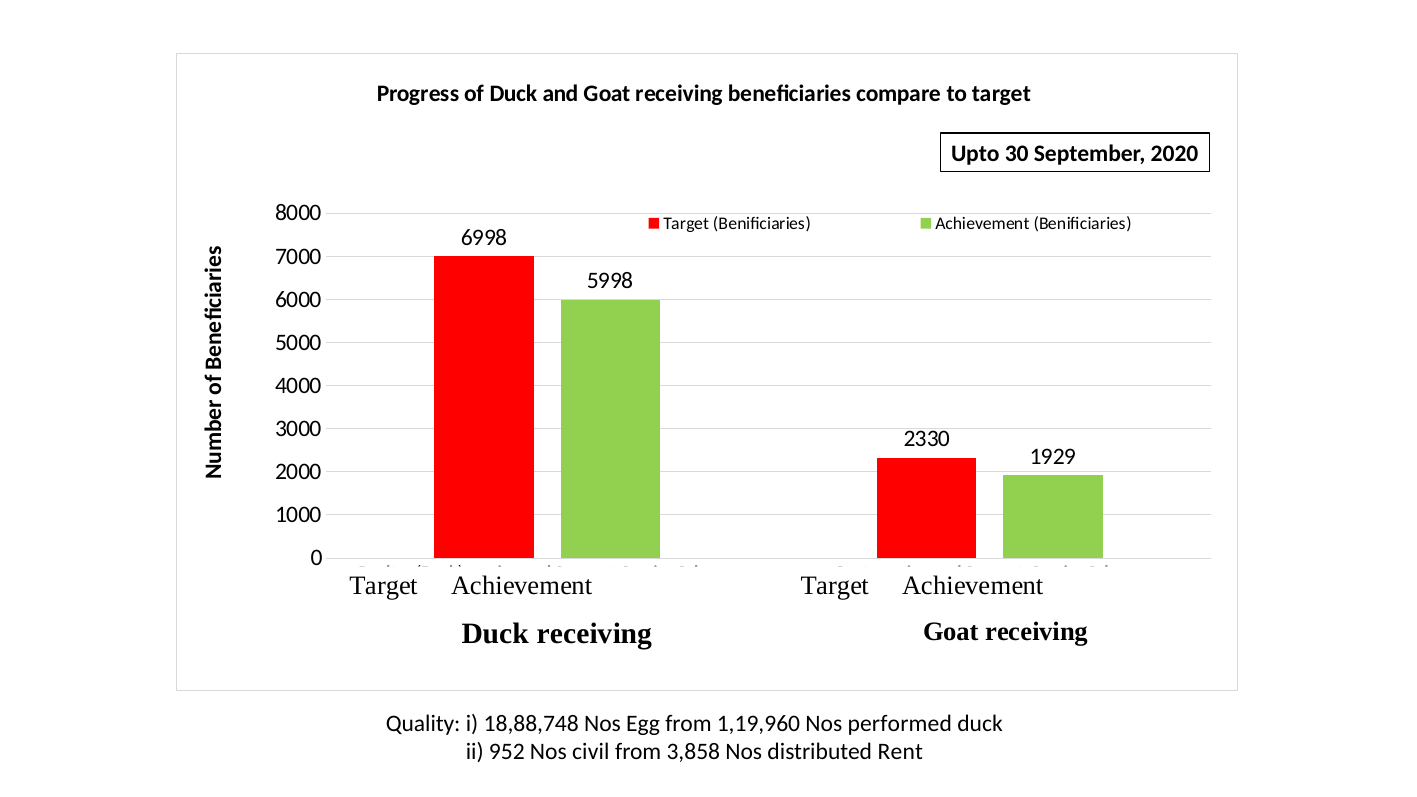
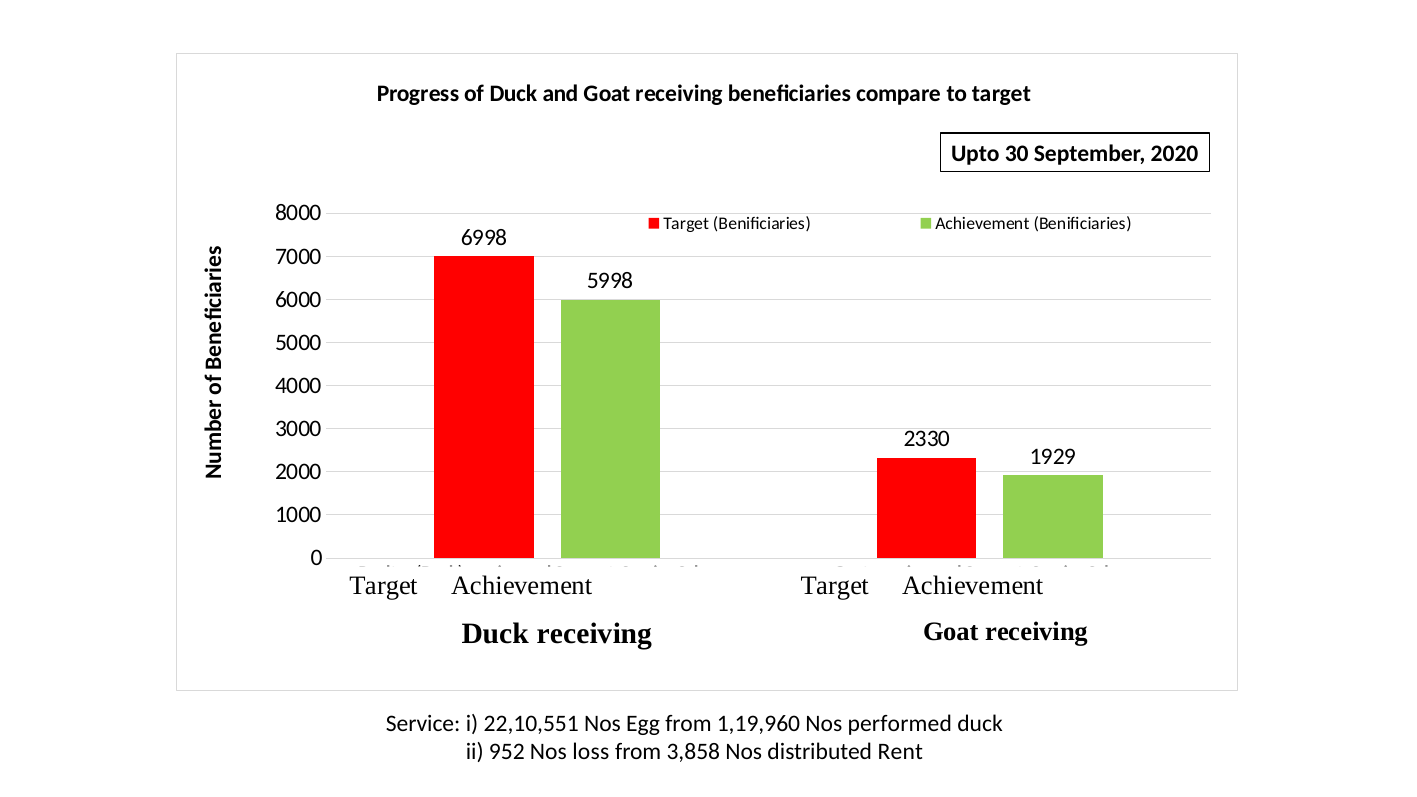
Quality: Quality -> Service (423, 724)
18,88,748: 18,88,748 -> 22,10,551 (531, 724)
civil: civil -> loss (591, 752)
